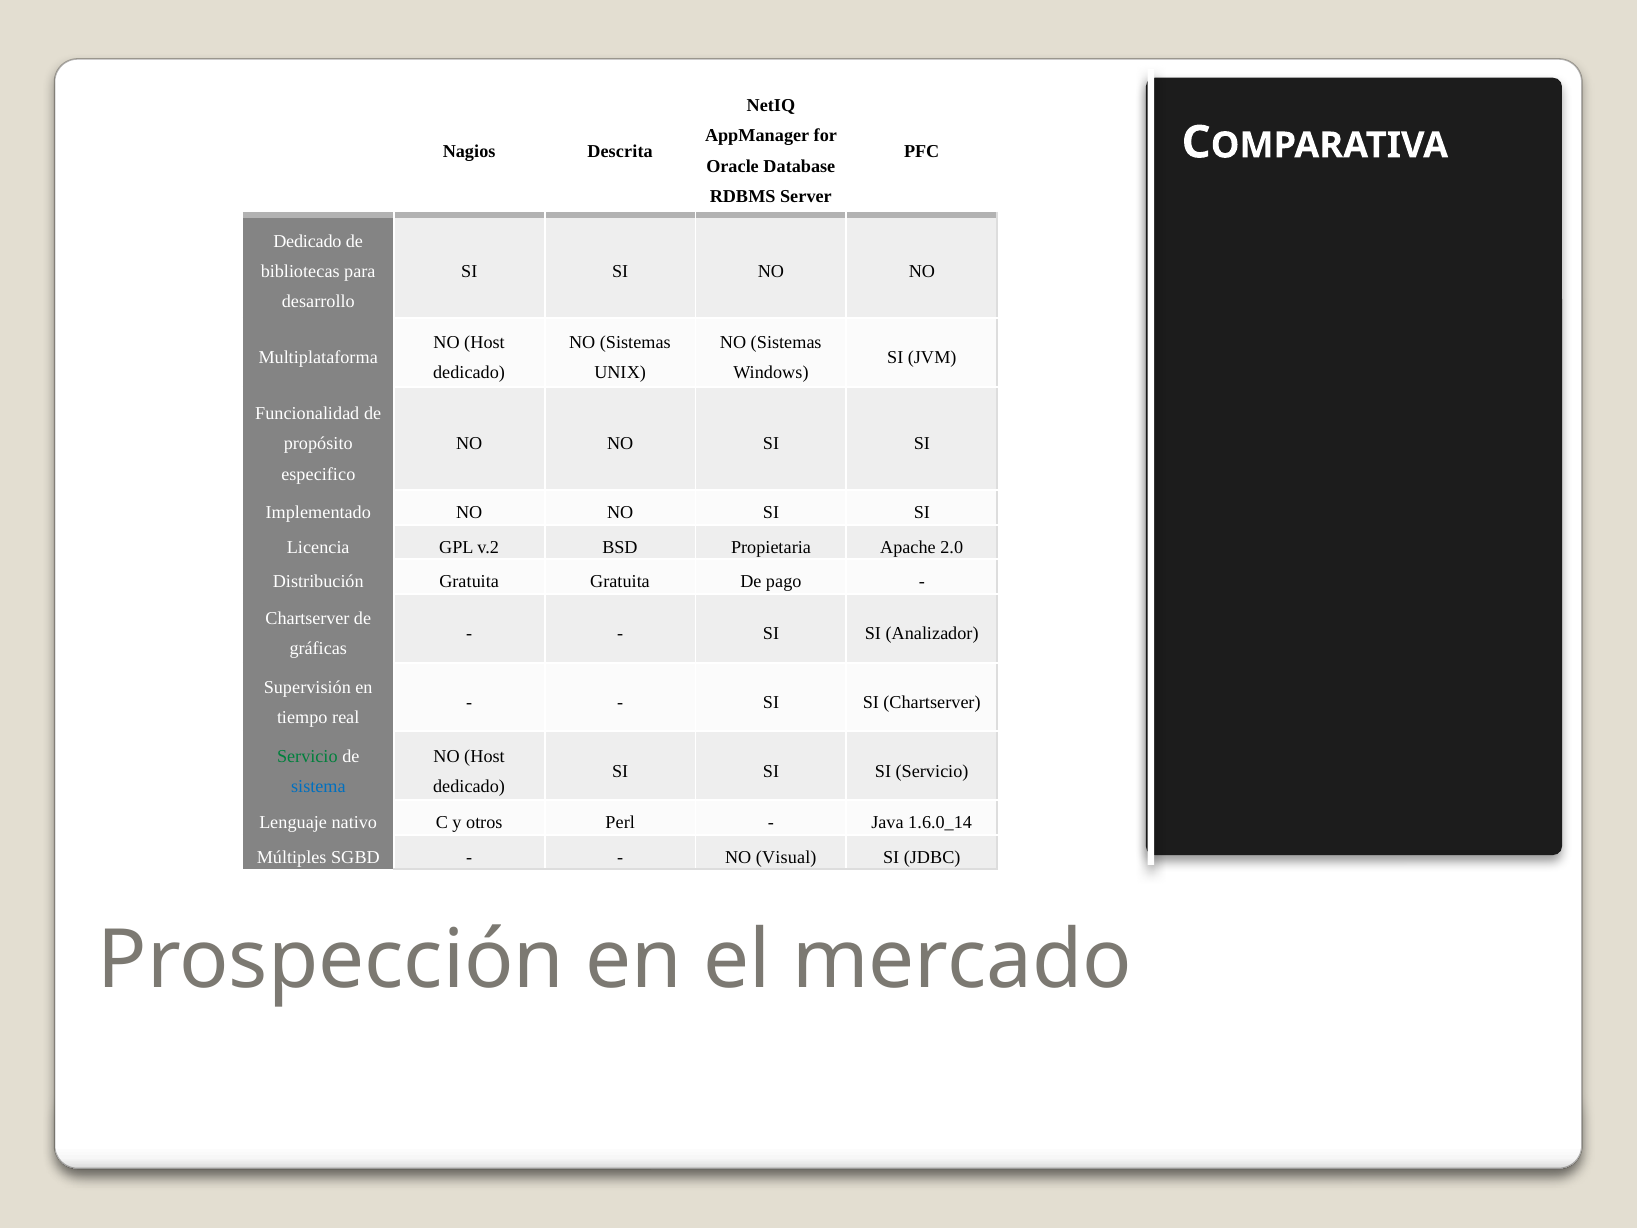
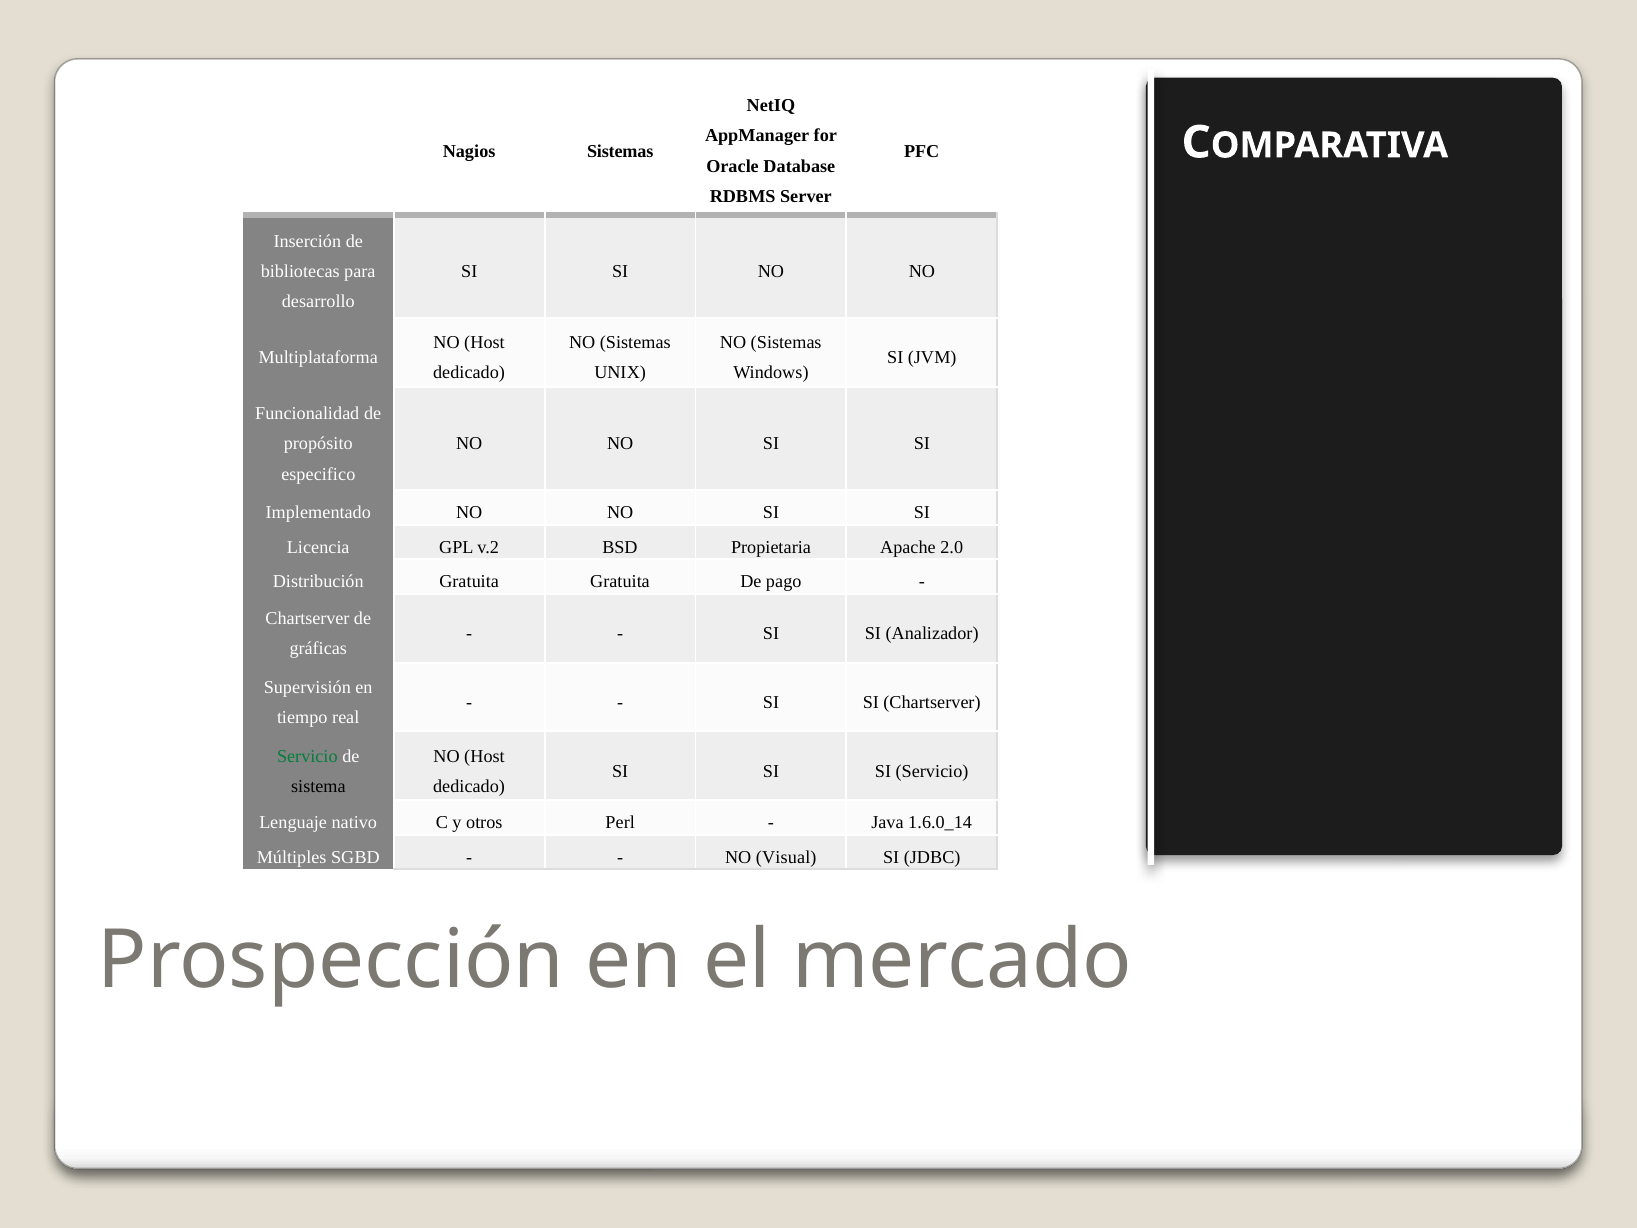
Nagios Descrita: Descrita -> Sistemas (620, 151)
Dedicado: Dedicado -> Inserción (307, 241)
sistema colour: blue -> black (318, 786)
